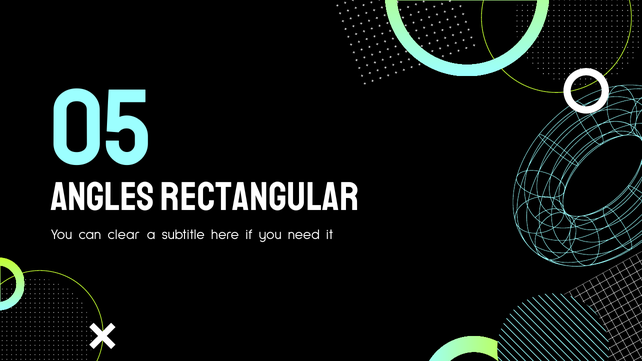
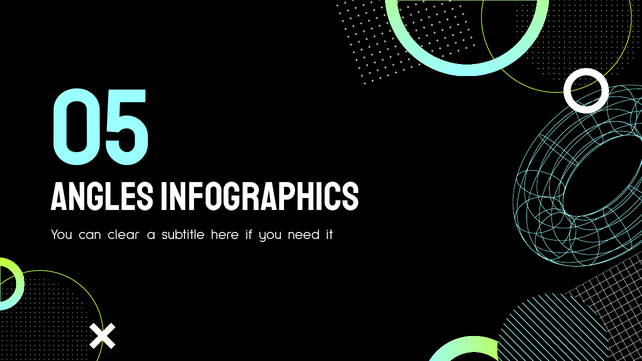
RECTANGULAR: RECTANGULAR -> INFOGRAPHICS (260, 197)
